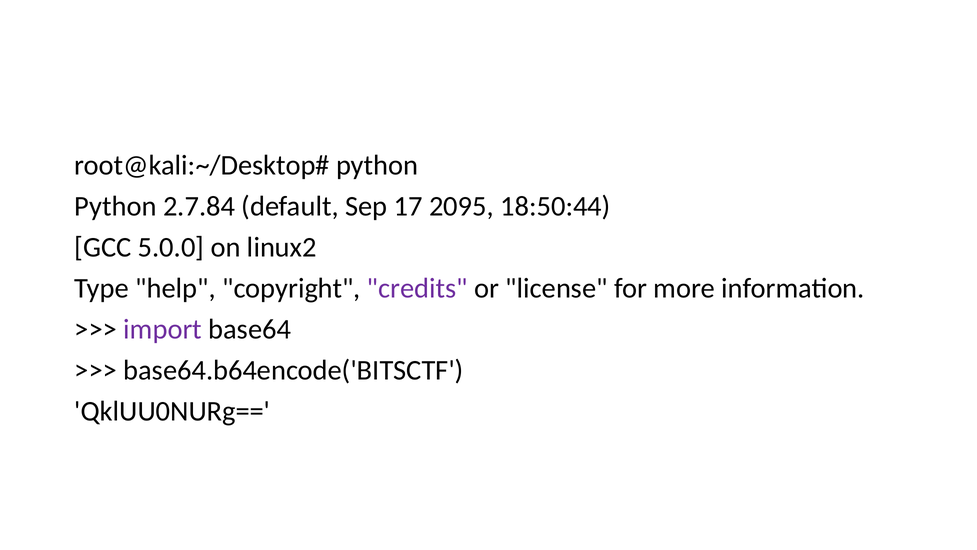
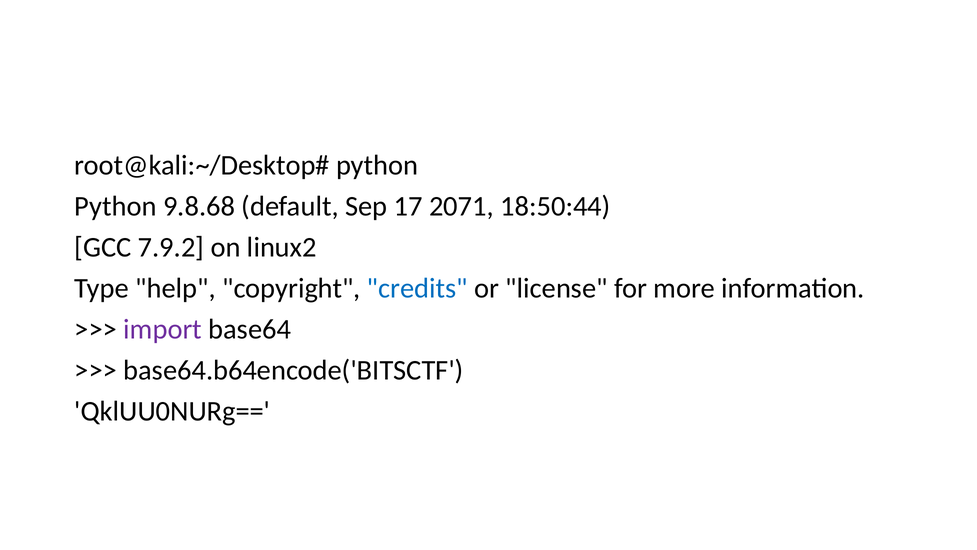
2.7.84: 2.7.84 -> 9.8.68 (199, 206)
2095: 2095 -> 2071 (461, 206)
5.0.0: 5.0.0 -> 7.9.2 (171, 247)
credits colour: purple -> blue (417, 288)
